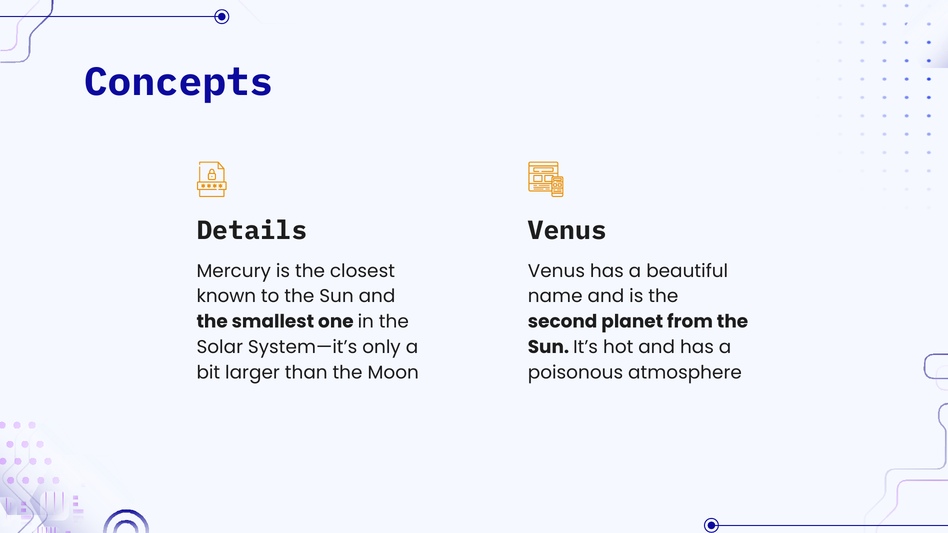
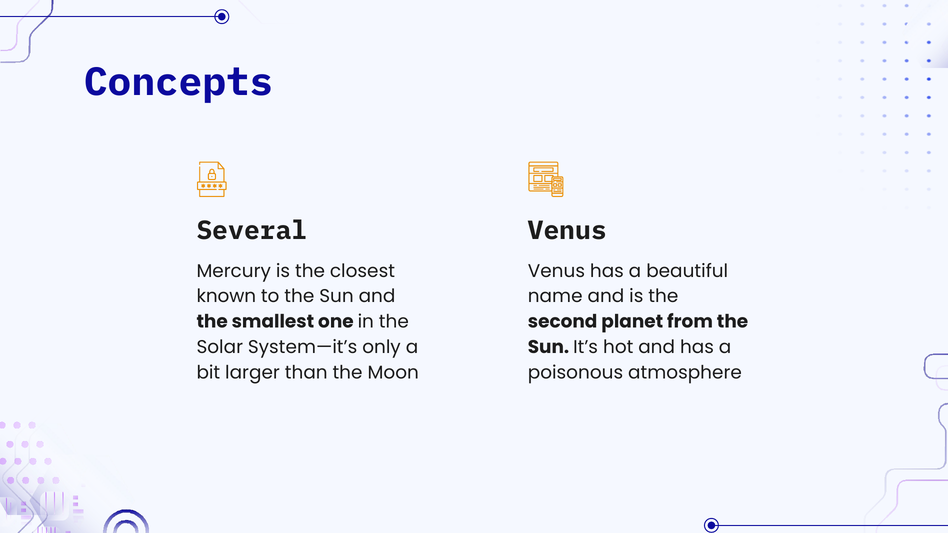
Details: Details -> Several (252, 231)
